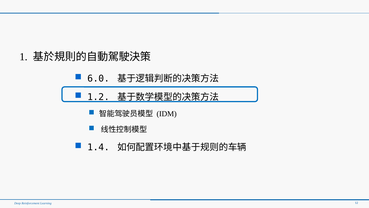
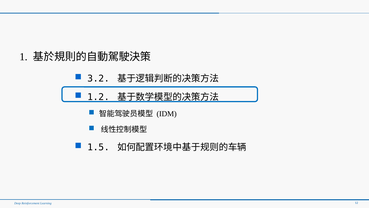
6.0: 6.0 -> 3.2 (98, 78)
1.4: 1.4 -> 1.5 (98, 147)
